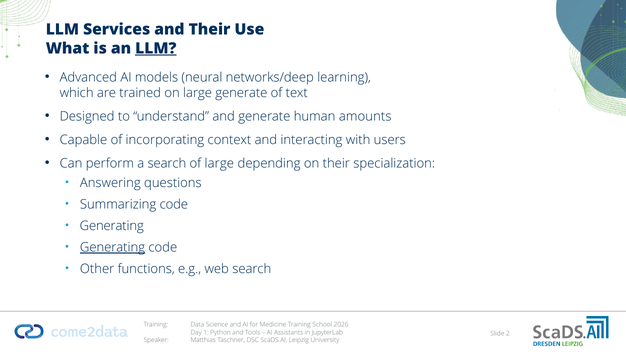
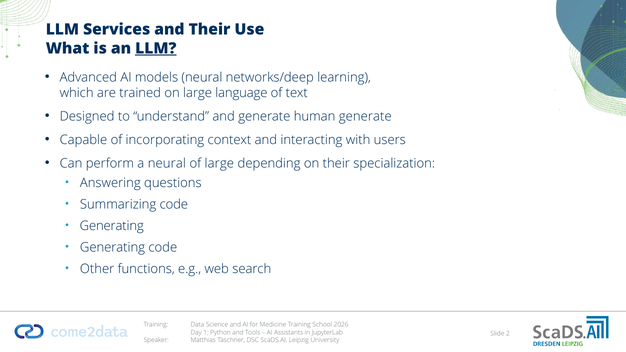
large generate: generate -> language (241, 93)
human amounts: amounts -> generate (365, 116)
a search: search -> neural (167, 163)
Generating underline: present -> none (112, 248)
